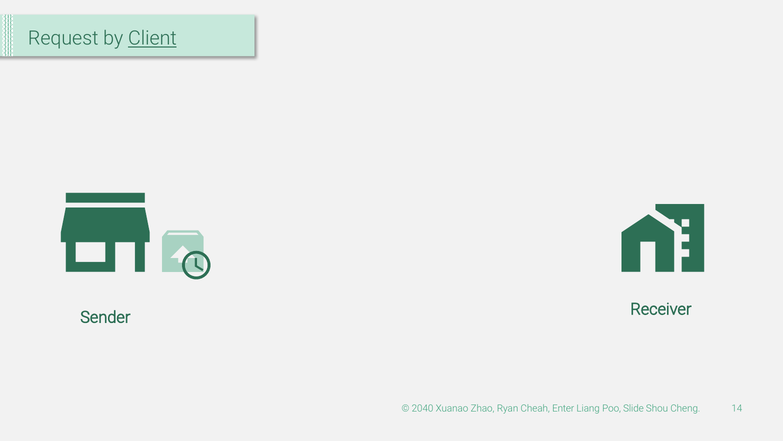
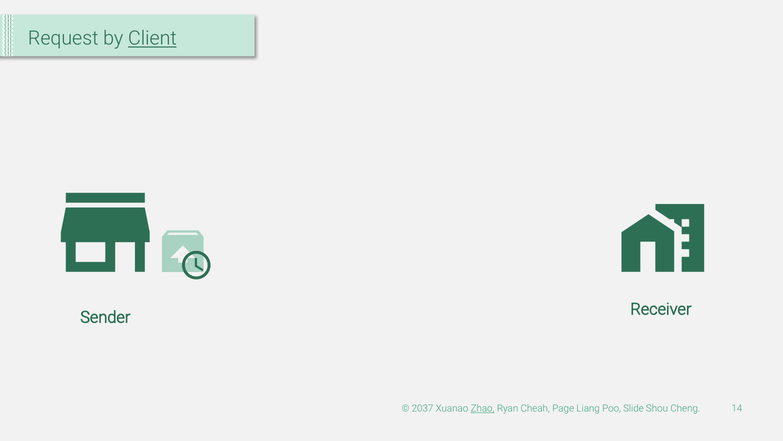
2040: 2040 -> 2037 (423, 408)
Zhao underline: none -> present (483, 408)
Enter: Enter -> Page (563, 408)
